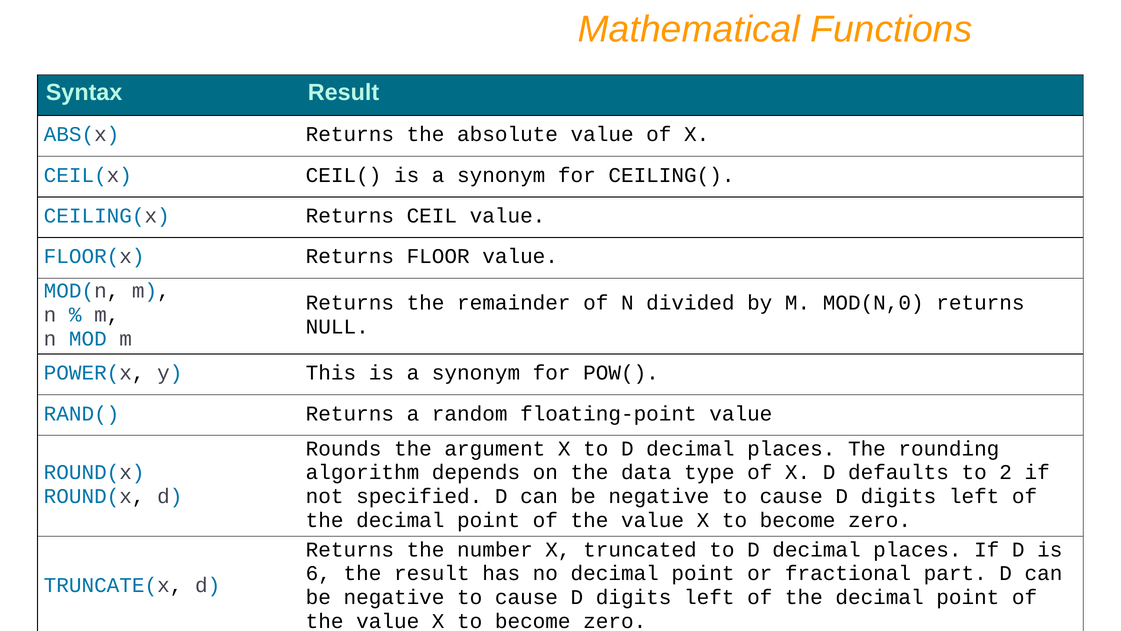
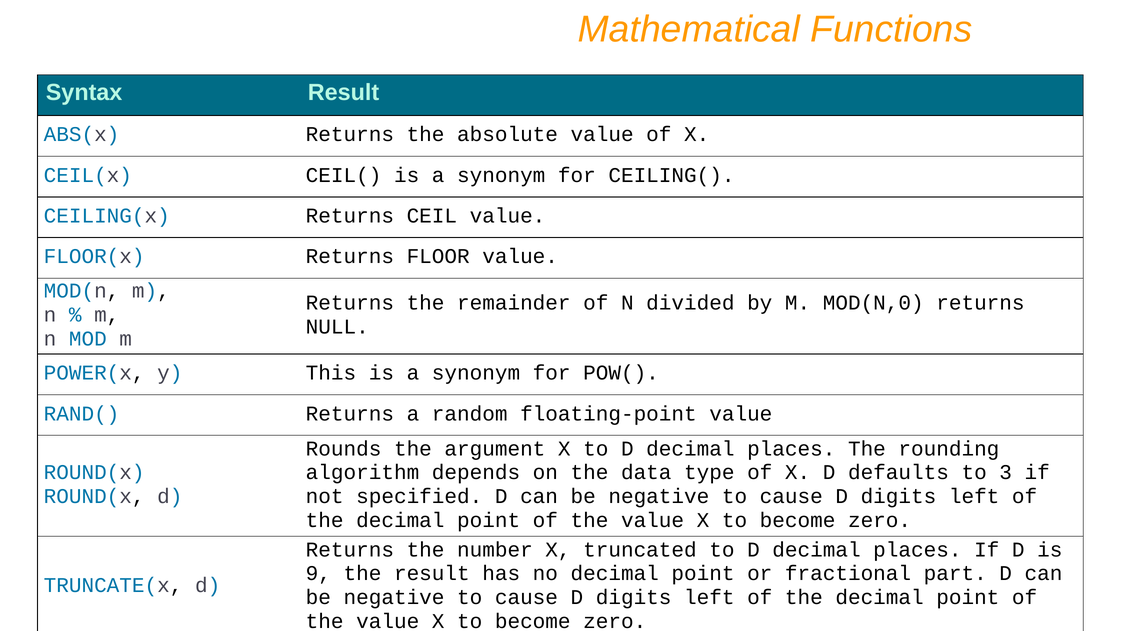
2: 2 -> 3 (1006, 472)
6: 6 -> 9 (318, 573)
